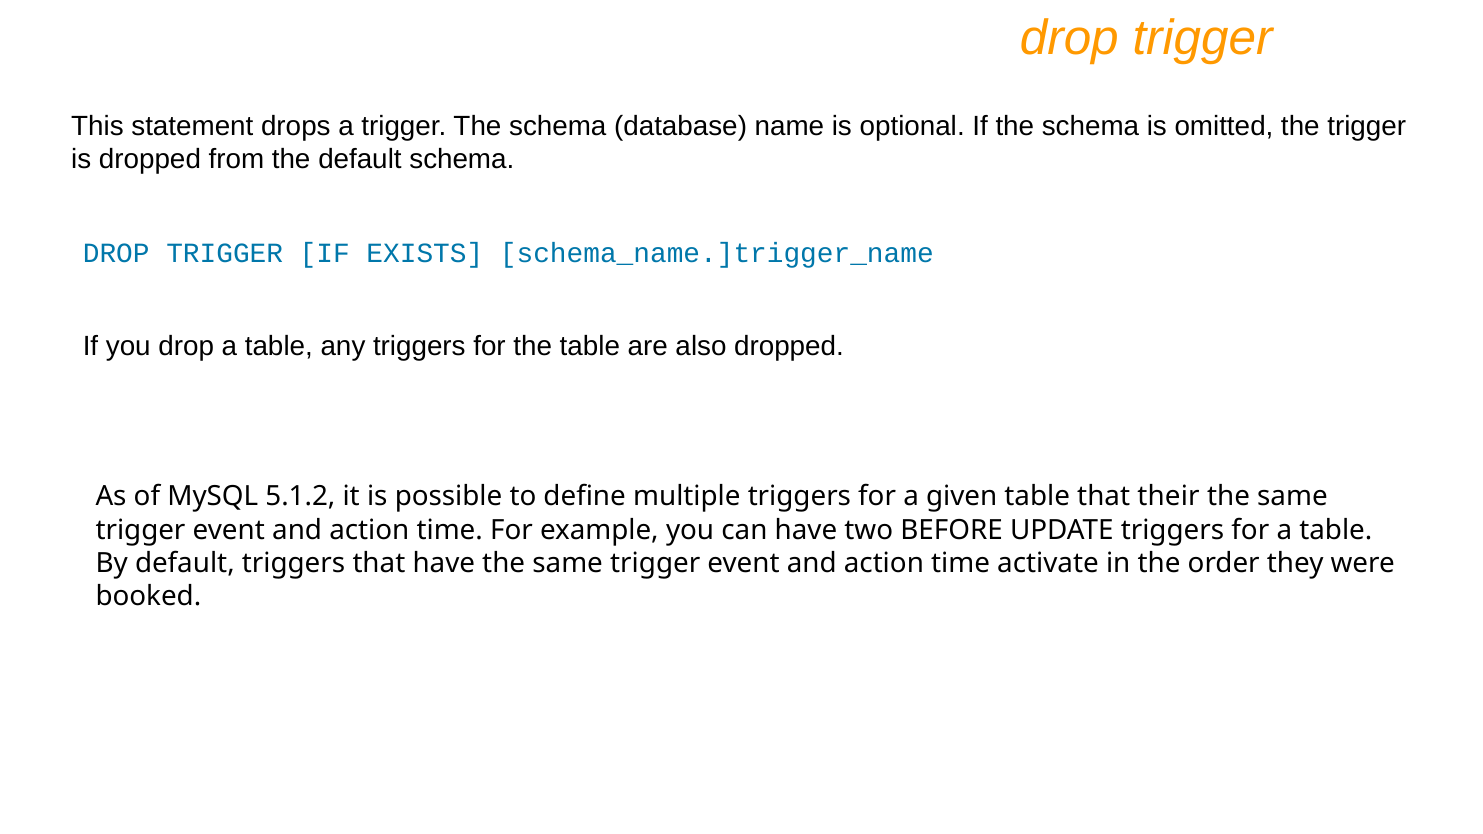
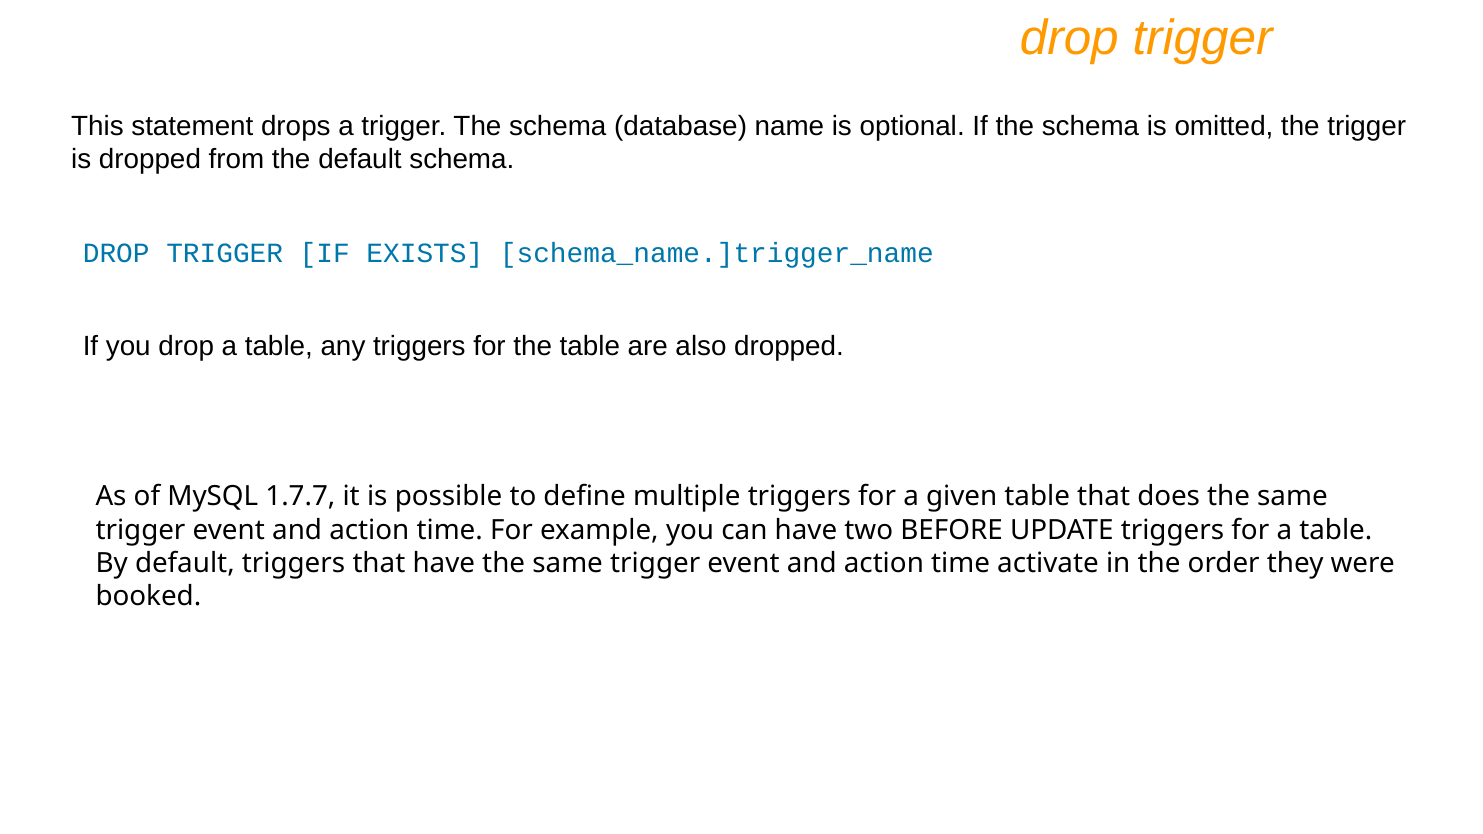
5.1.2: 5.1.2 -> 1.7.7 (300, 497)
their: their -> does (1169, 497)
